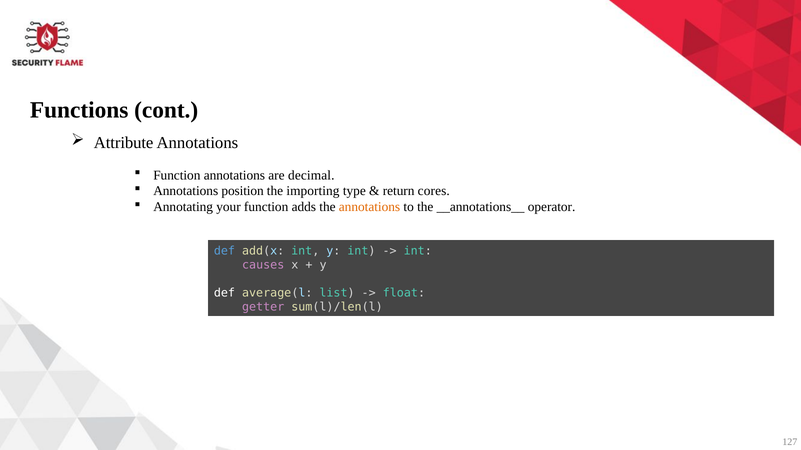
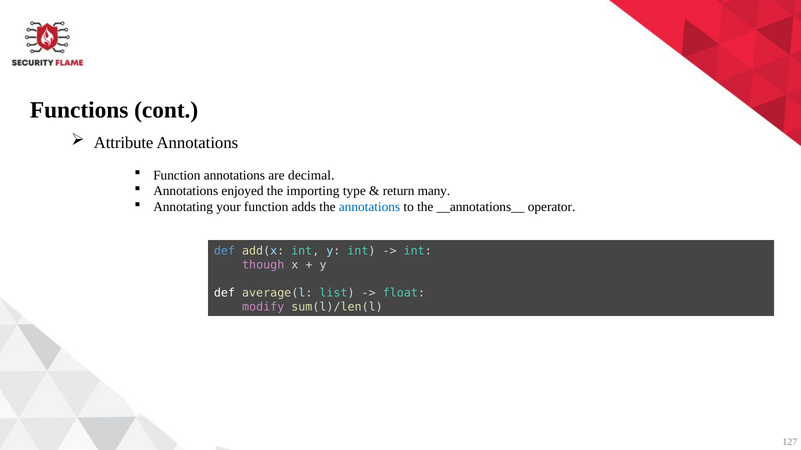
position: position -> enjoyed (243, 191)
cores: cores -> many (434, 191)
annotations colour: orange -> blue (369, 207)
causes: causes -> though (263, 265)
getter: getter -> modify (263, 307)
